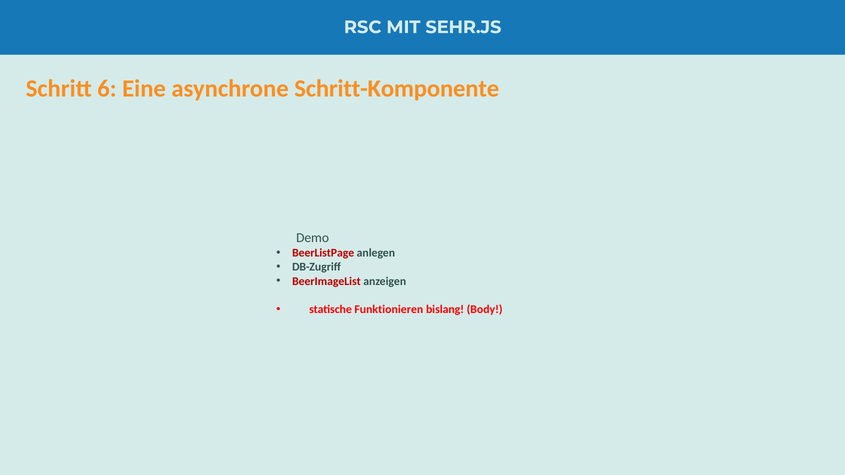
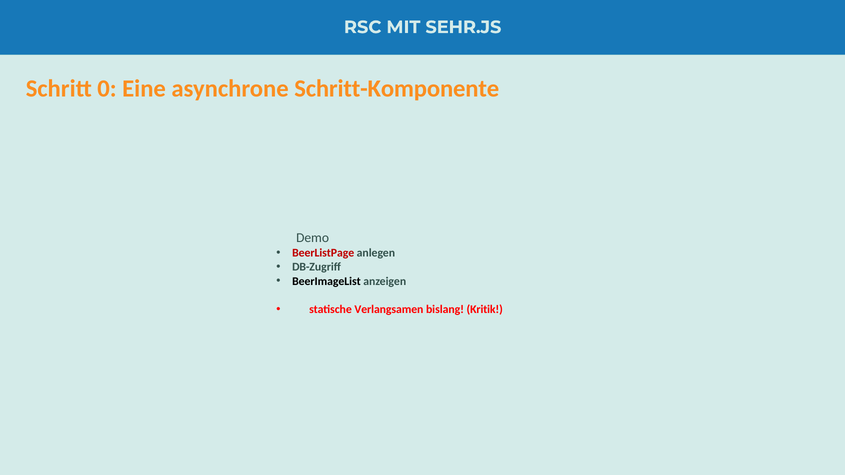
6: 6 -> 0 (107, 89)
BeerImageList colour: red -> black (326, 281)
Funktionieren: Funktionieren -> Verlangsamen (389, 310)
Body: Body -> Kritik (485, 310)
